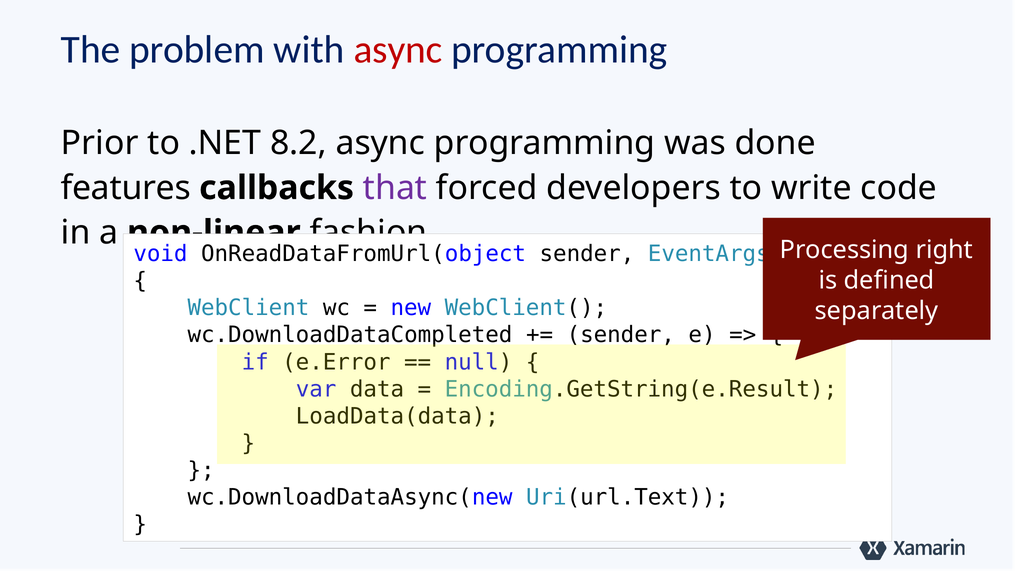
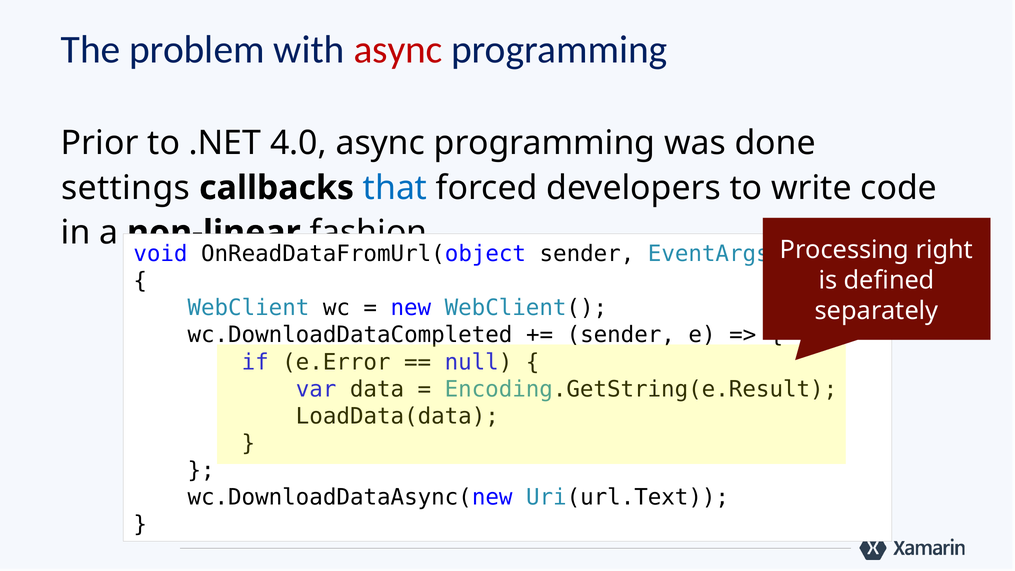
8.2: 8.2 -> 4.0 (298, 143)
features: features -> settings (125, 188)
that colour: purple -> blue (395, 188)
